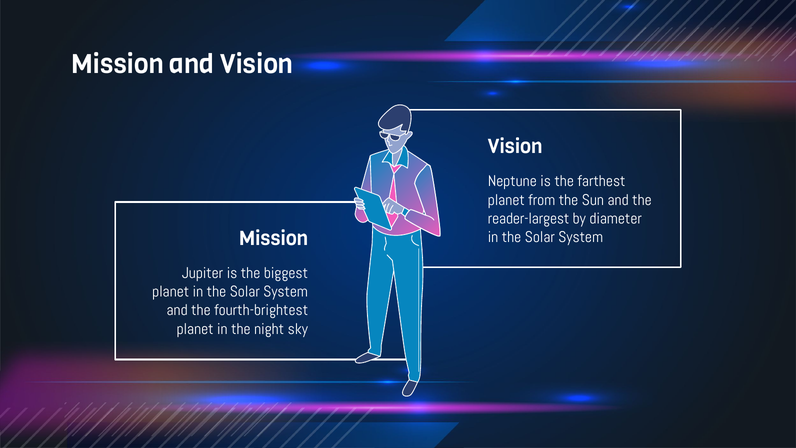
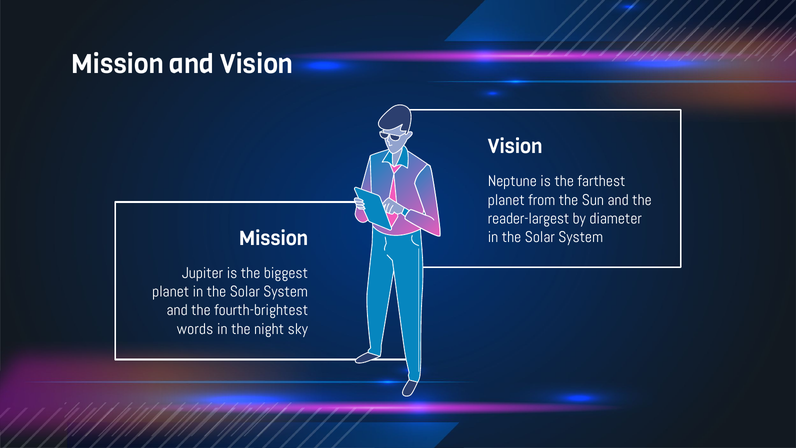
planet: planet -> words (195, 329)
